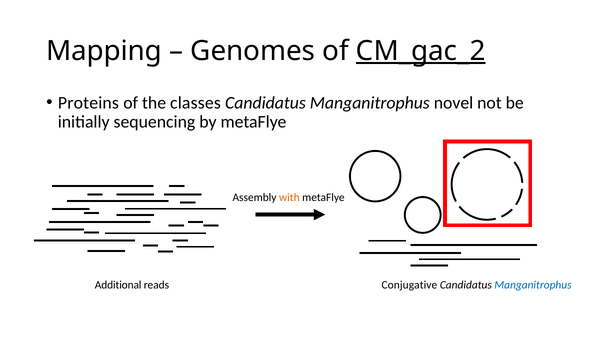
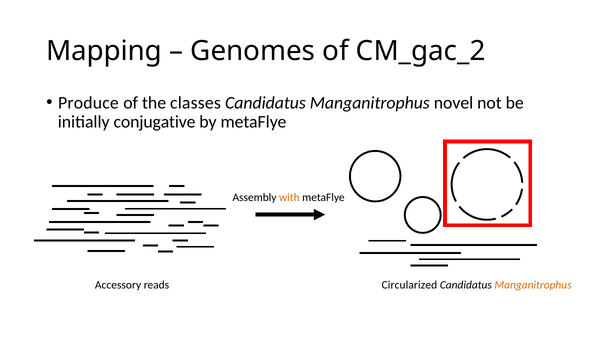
CM_gac_2 underline: present -> none (421, 51)
Proteins: Proteins -> Produce (88, 103)
sequencing: sequencing -> conjugative (155, 122)
Additional: Additional -> Accessory (118, 285)
Conjugative: Conjugative -> Circularized (409, 285)
Manganitrophus colour: blue -> orange (533, 285)
